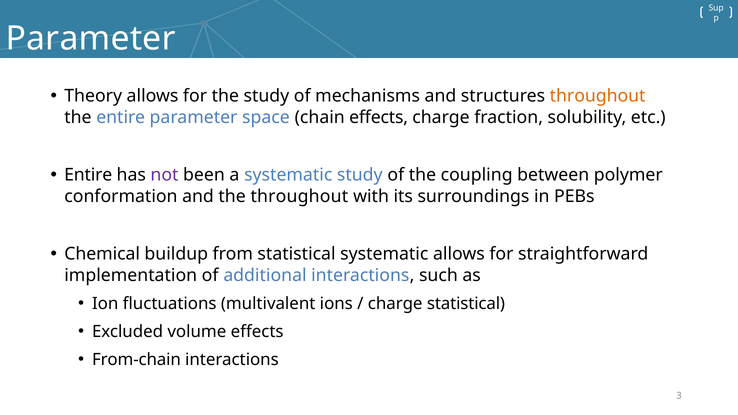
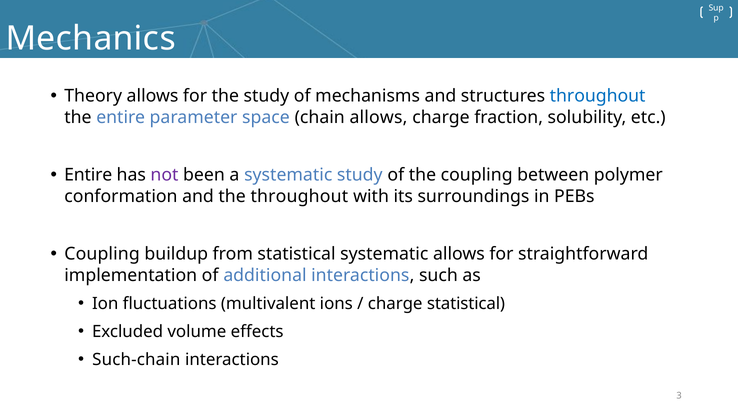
Parameter: Parameter -> Mechanics (91, 39)
throughout colour: orange -> blue (598, 96)
chain effects: effects -> allows (378, 117)
Chemical: Chemical -> Coupling (102, 254)
From-chain: From-chain -> Such-chain (136, 360)
